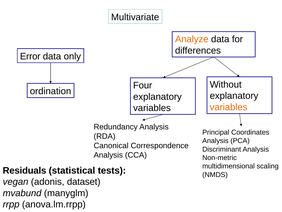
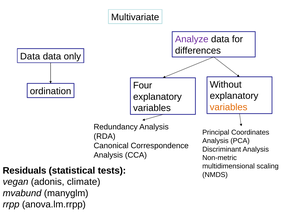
Analyze colour: orange -> purple (192, 39)
Error: Error -> Data (30, 56)
dataset: dataset -> climate (84, 181)
